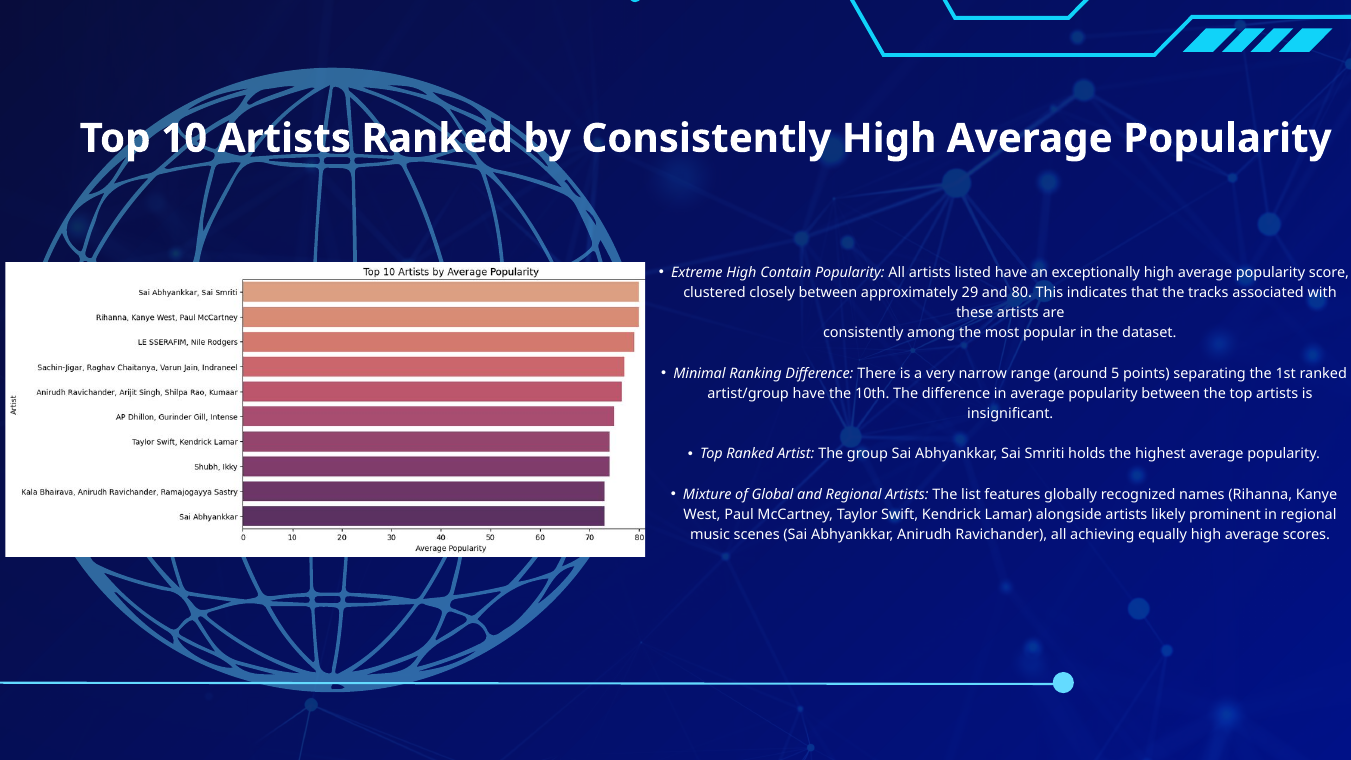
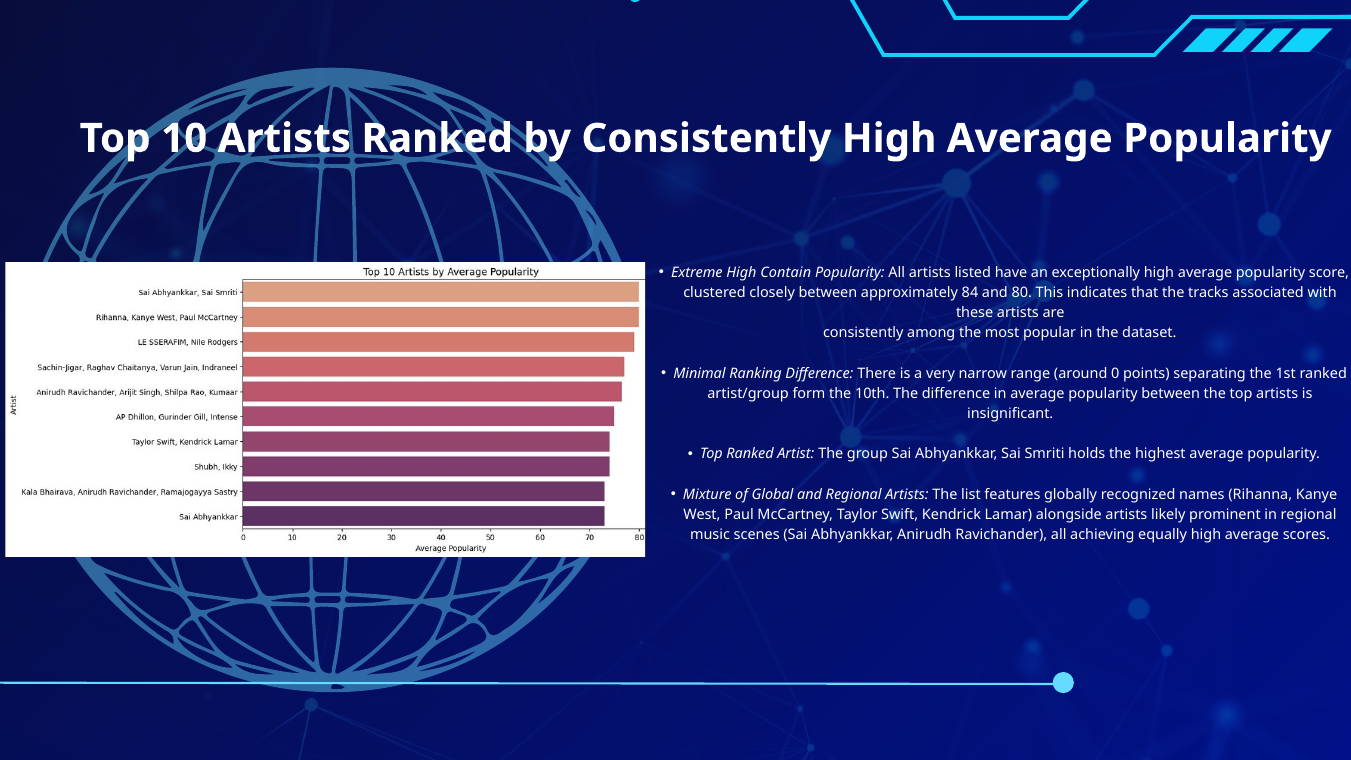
29: 29 -> 84 (970, 293)
5: 5 -> 0 (1115, 373)
artist/group have: have -> form (809, 394)
